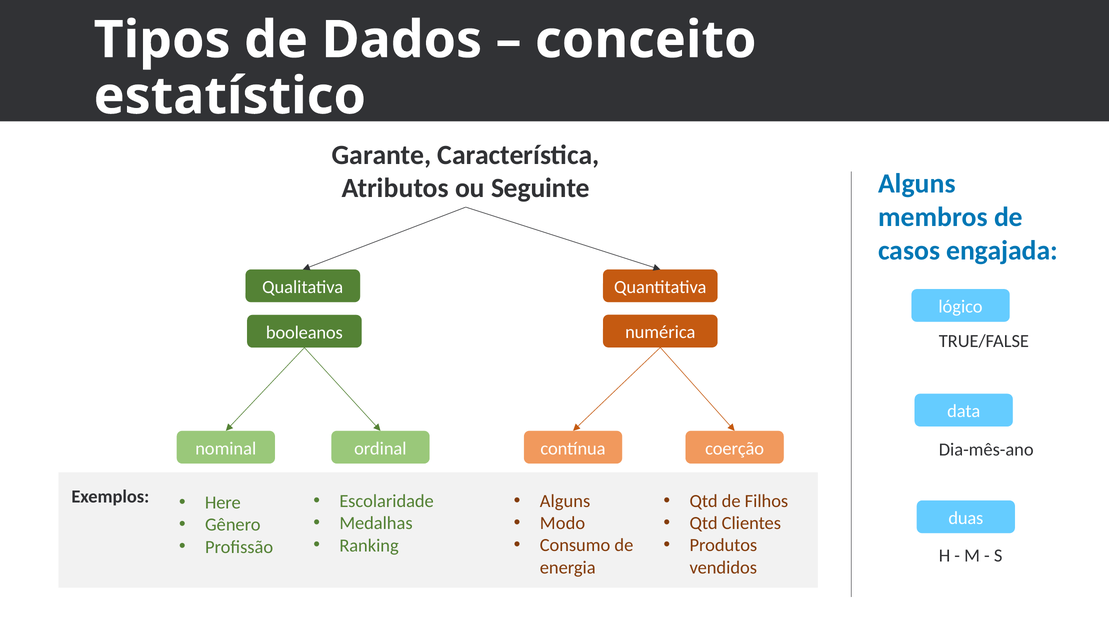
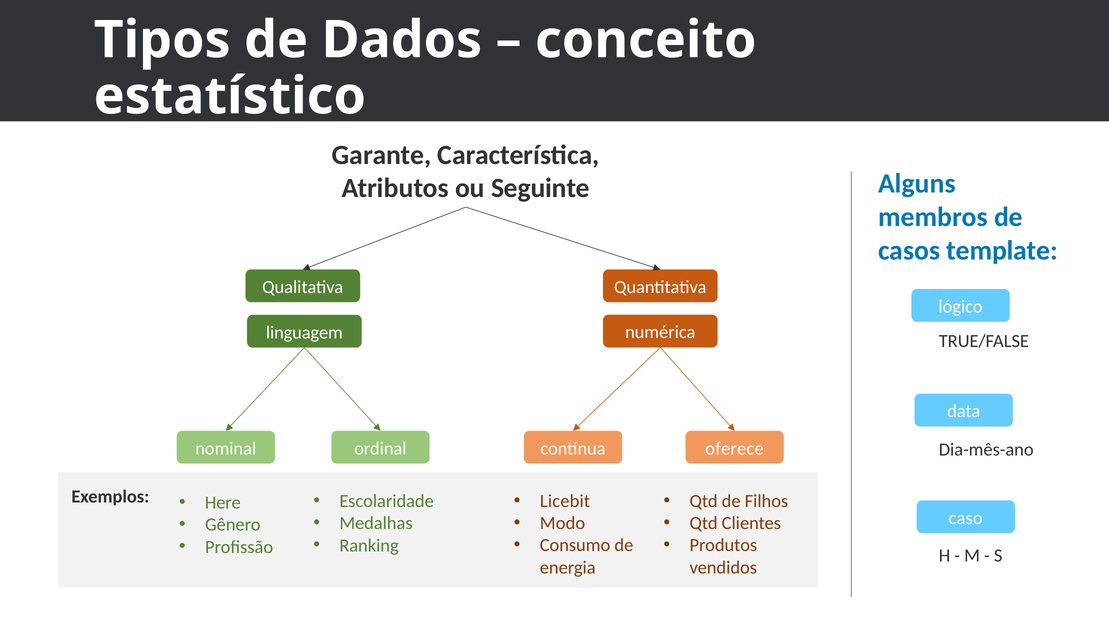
engajada: engajada -> template (1002, 250)
booleanos: booleanos -> linguagem (304, 332)
coerção: coerção -> oferece (734, 448)
Alguns: Alguns -> Licebit (565, 501)
duas: duas -> caso (966, 518)
